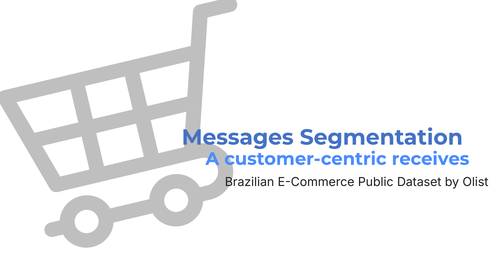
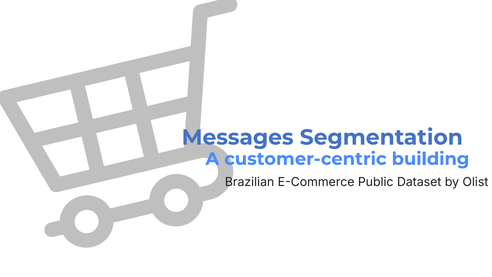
receives: receives -> building (430, 159)
